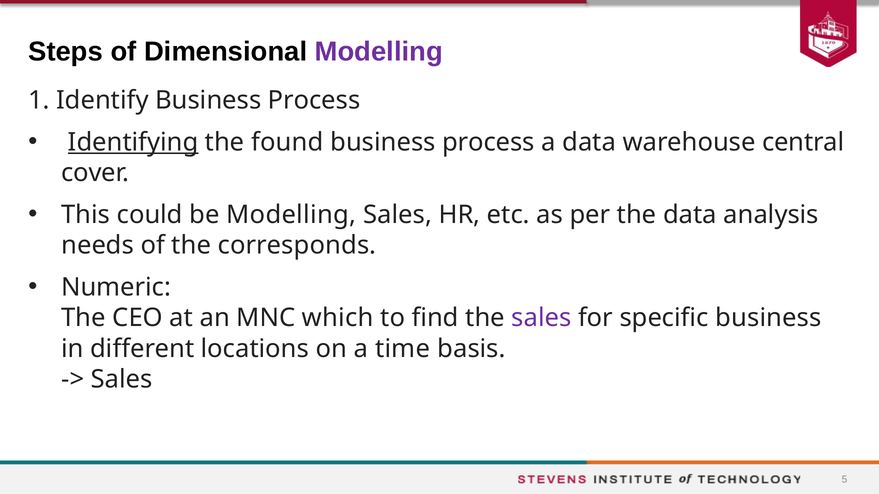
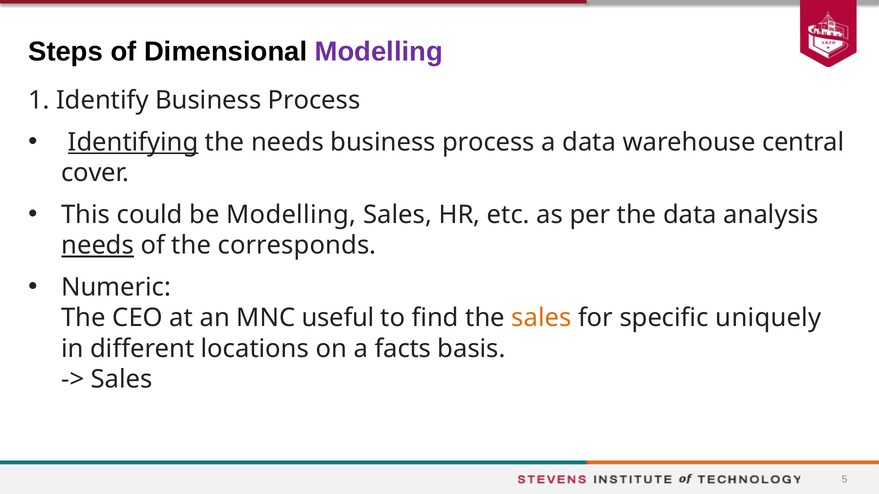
the found: found -> needs (287, 142)
needs underline: none -> present (98, 246)
which: which -> useful (338, 318)
sales colour: purple -> orange (541, 318)
specific business: business -> uniquely (768, 318)
time: time -> facts (403, 349)
